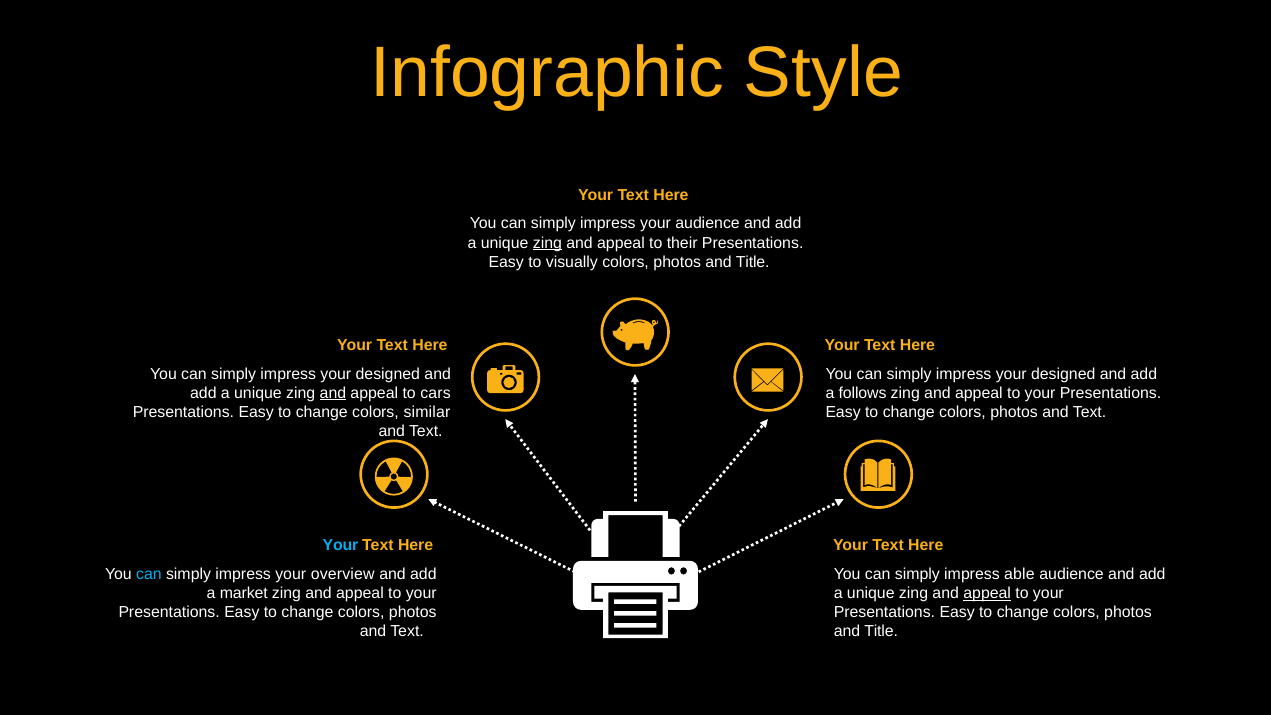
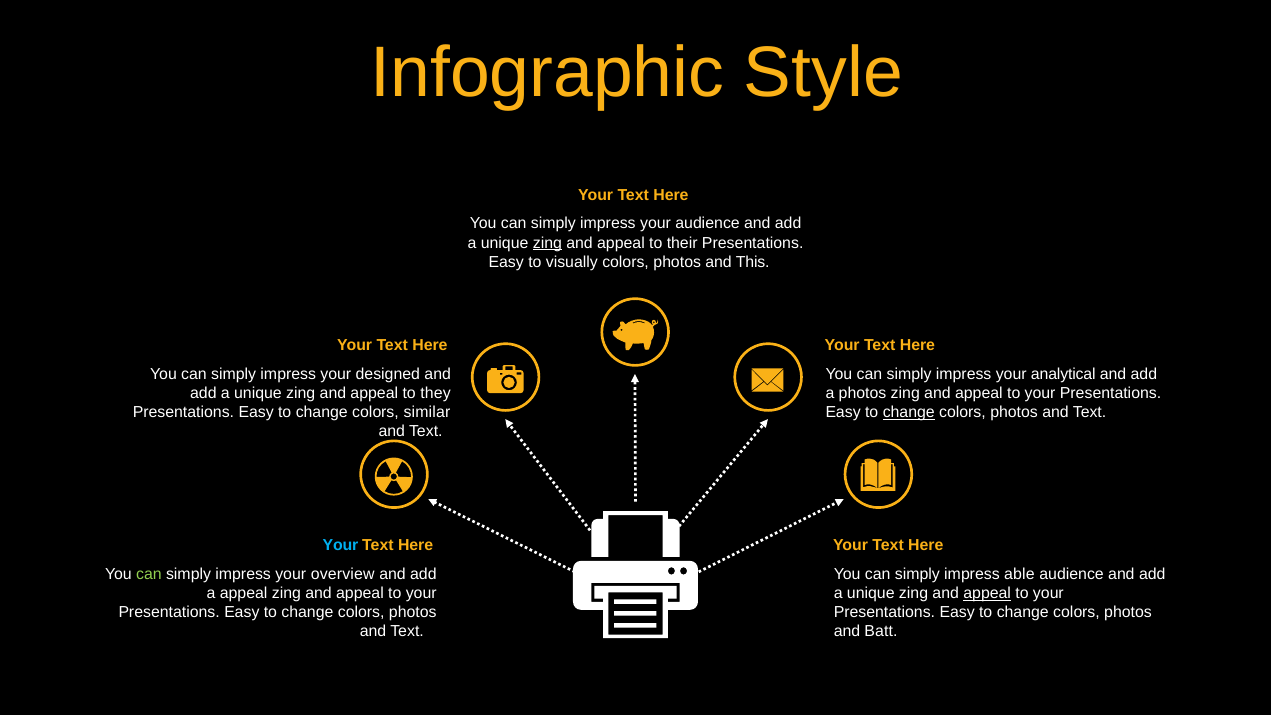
Title: Title -> This (753, 262)
designed: designed -> analytical (1063, 374)
and underline: present -> none (333, 393)
cars: cars -> they (436, 393)
a follows: follows -> photos (863, 393)
change underline: none -> present (909, 412)
can colour: light blue -> light green (149, 574)
a market: market -> appeal (244, 594)
Title: Title -> Batt (881, 632)
